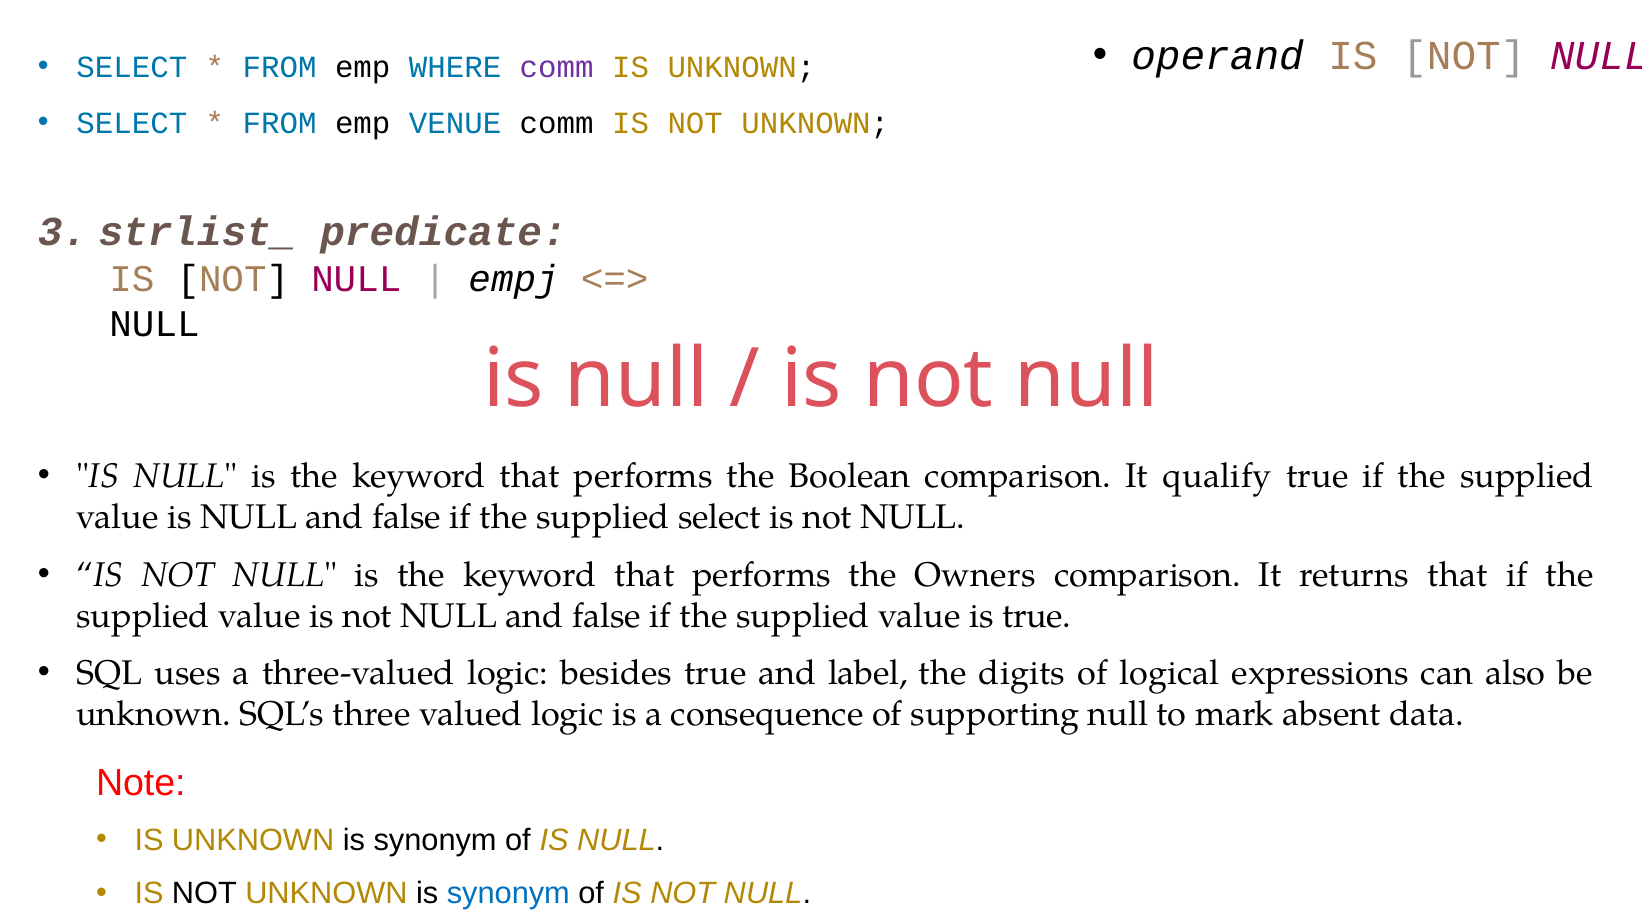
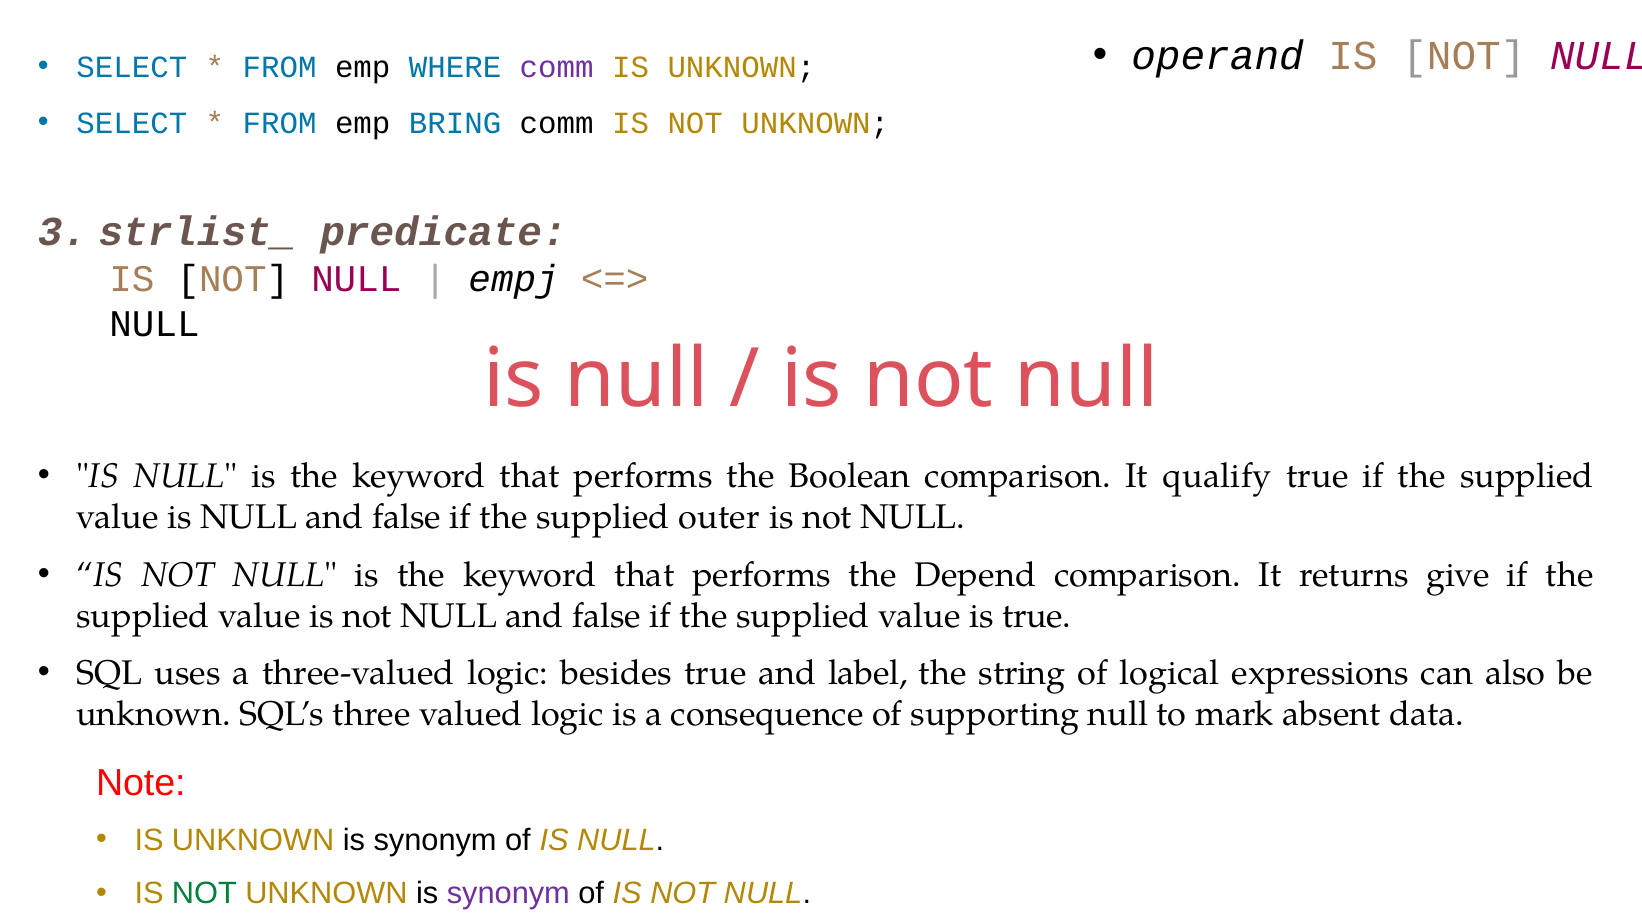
VENUE: VENUE -> BRING (455, 123)
supplied select: select -> outer (719, 517)
Owners: Owners -> Depend (975, 575)
returns that: that -> give (1458, 575)
digits: digits -> string (1022, 673)
NOT colour: black -> green (204, 893)
synonym colour: blue -> purple (508, 893)
